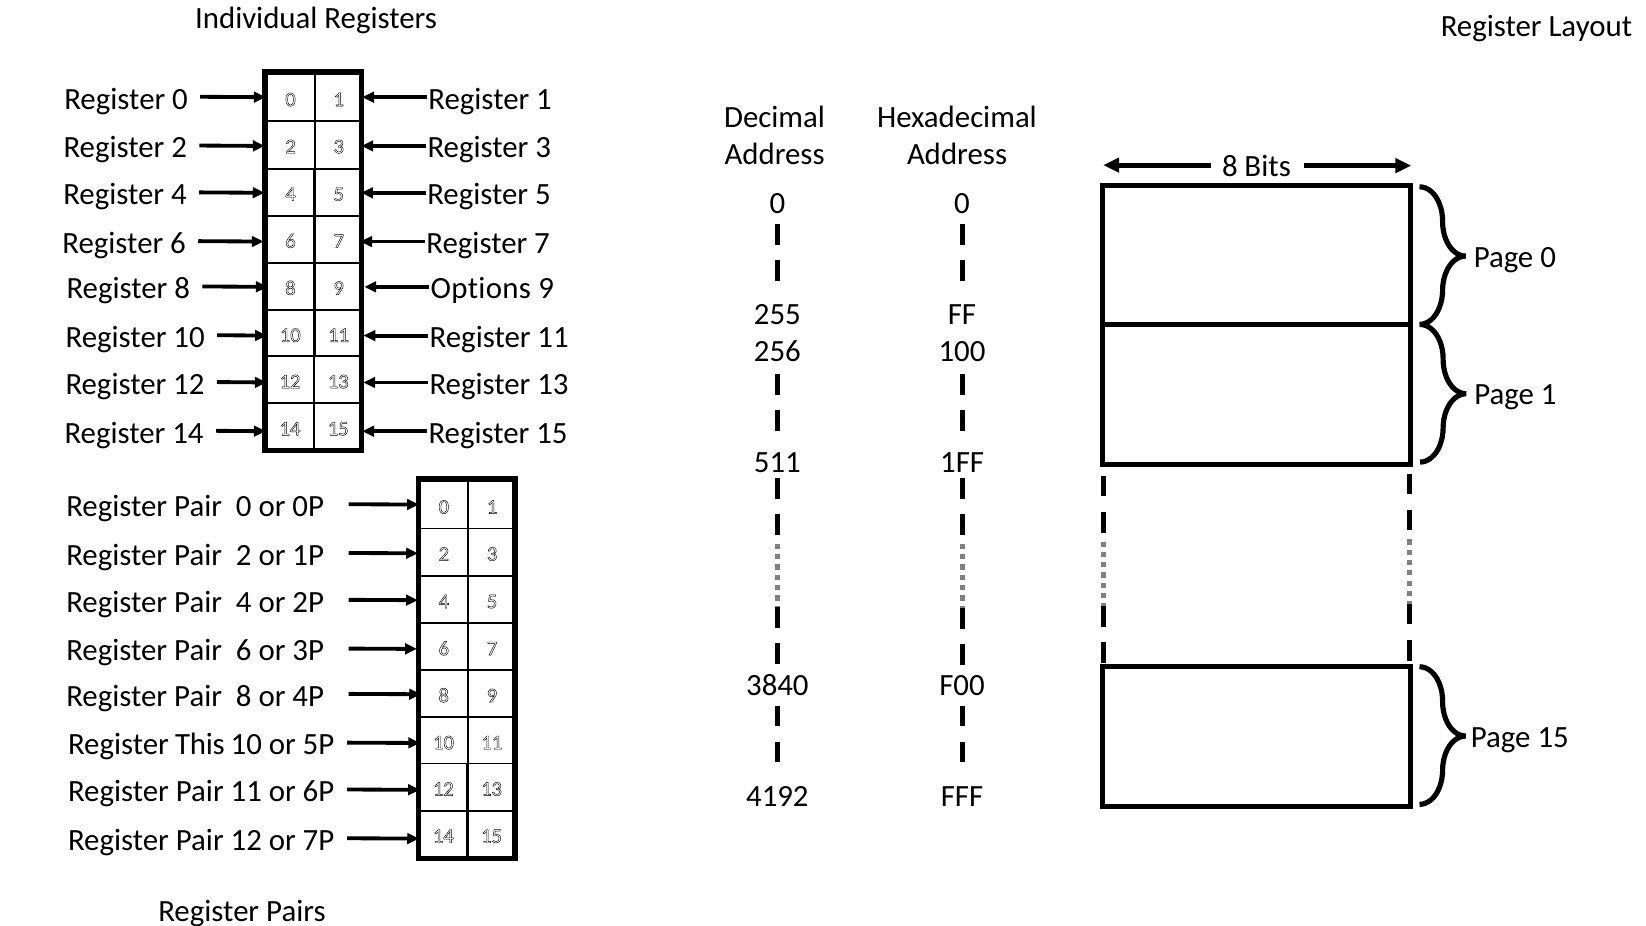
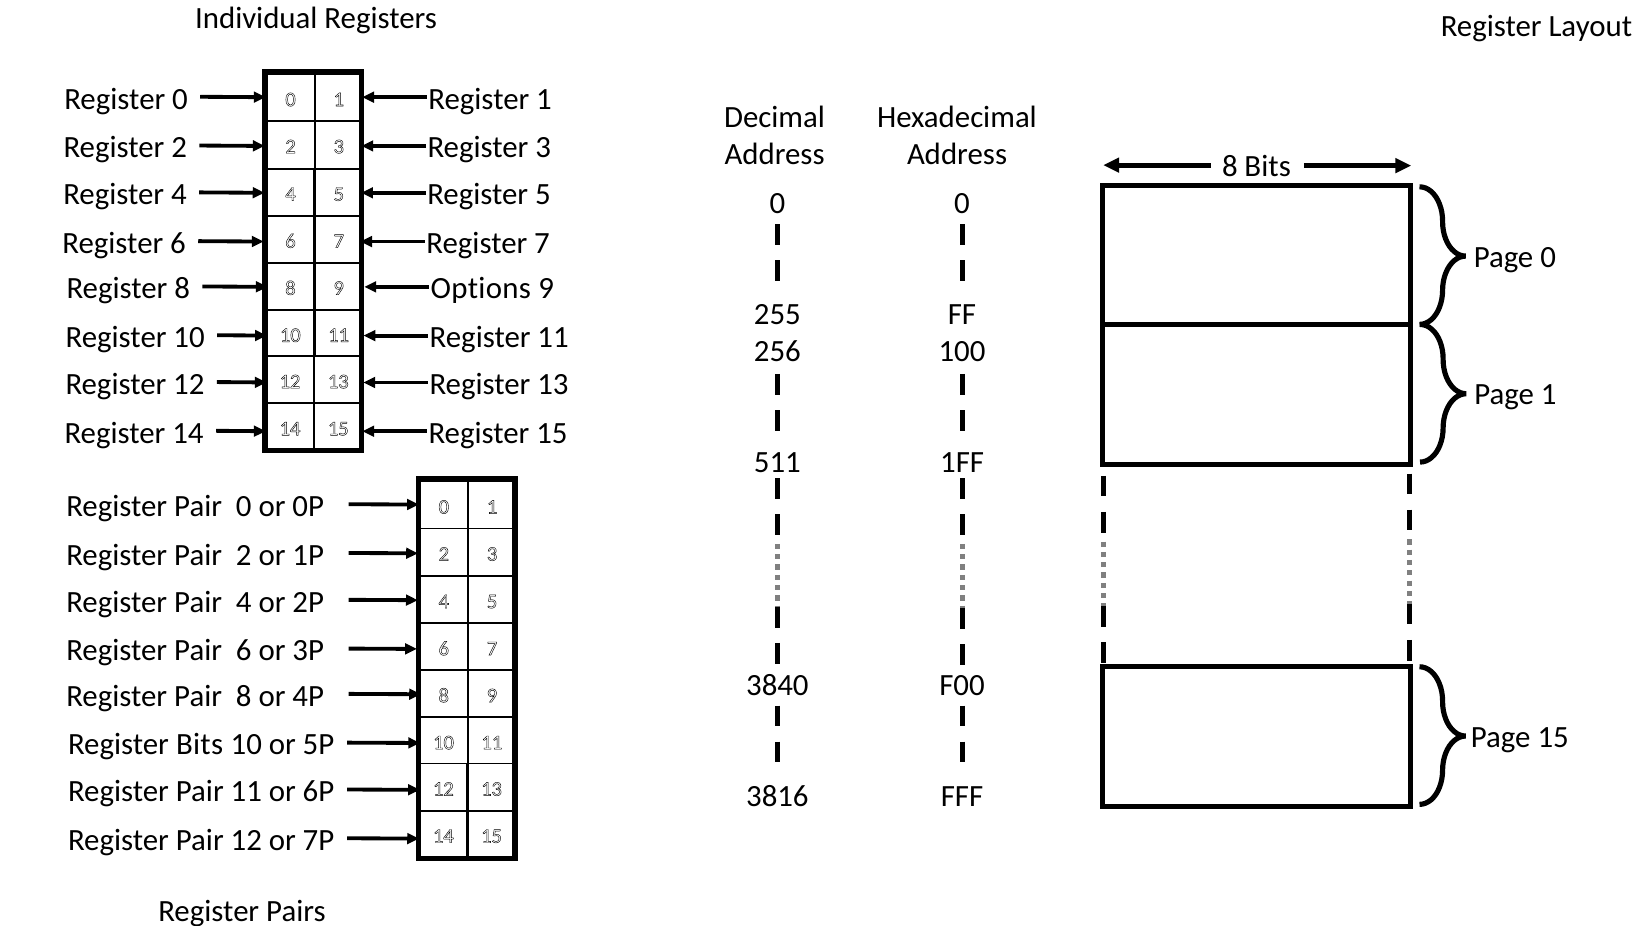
Register This: This -> Bits (200, 745)
4192: 4192 -> 3816 (777, 796)
